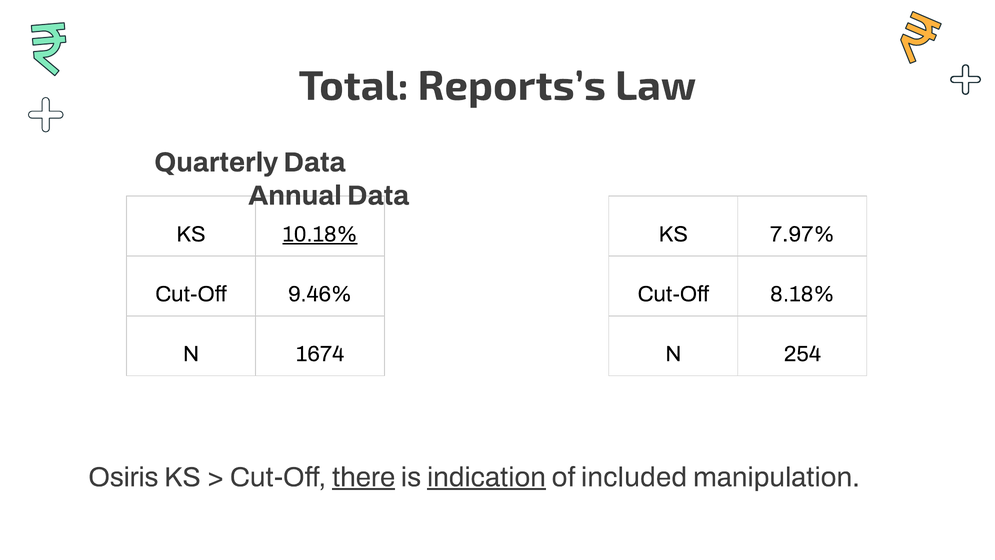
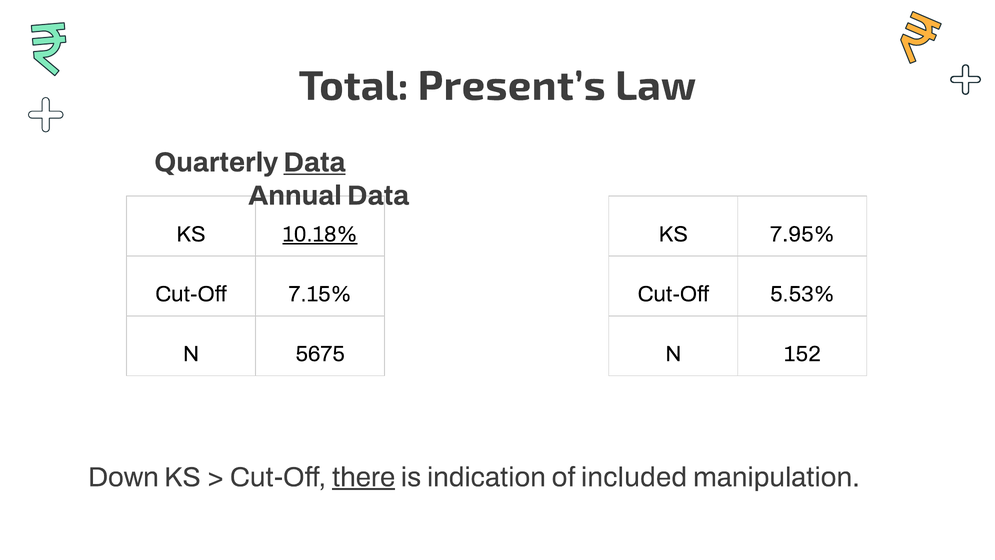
Reports’s: Reports’s -> Present’s (512, 86)
Data underline: none -> present (315, 162)
7.97%: 7.97% -> 7.95% (802, 234)
9.46%: 9.46% -> 7.15% (320, 294)
8.18%: 8.18% -> 5.53% (802, 294)
1674: 1674 -> 5675 (320, 354)
254: 254 -> 152 (802, 354)
Osiris: Osiris -> Down (123, 477)
indication underline: present -> none (486, 477)
